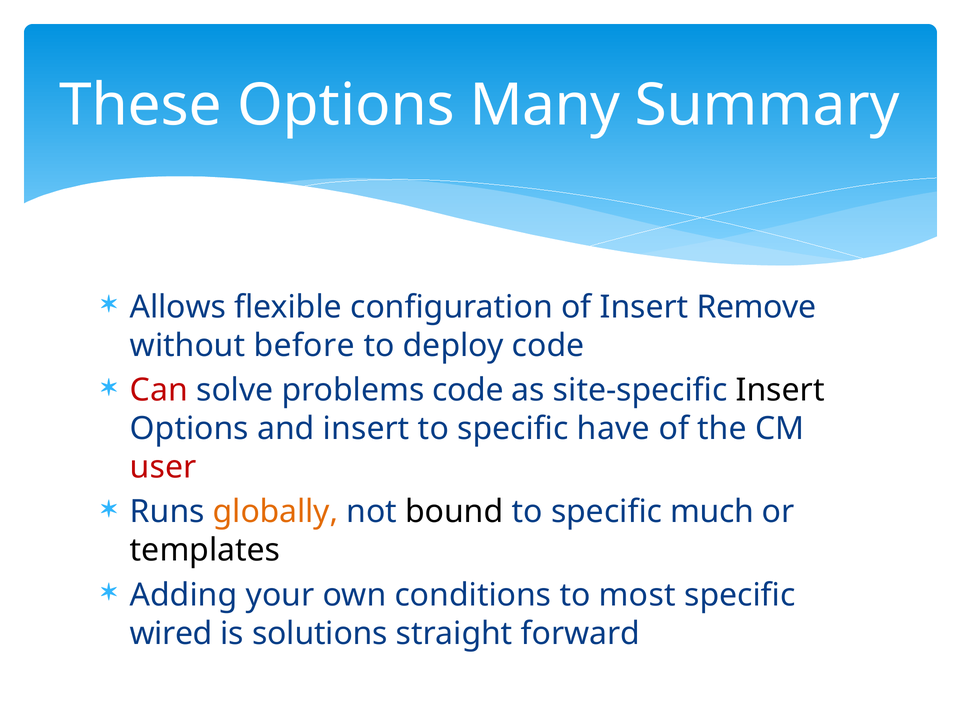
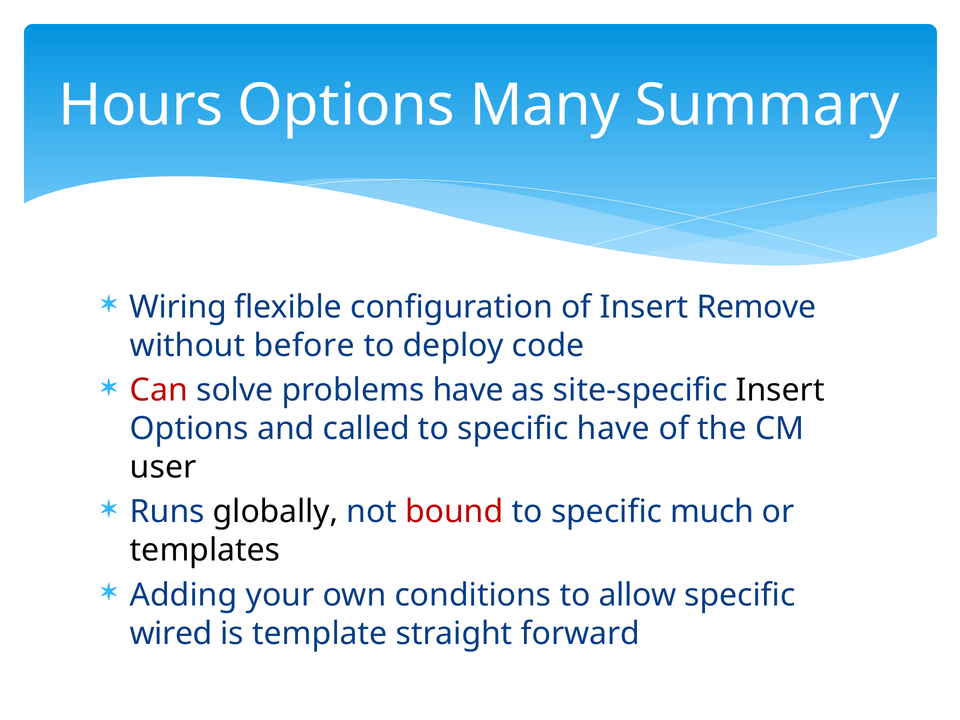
These: These -> Hours (141, 105)
Allows: Allows -> Wiring (178, 307)
problems code: code -> have (468, 390)
and insert: insert -> called (366, 429)
user colour: red -> black (163, 467)
globally colour: orange -> black (276, 512)
bound colour: black -> red (454, 512)
most: most -> allow (638, 595)
solutions: solutions -> template (320, 634)
